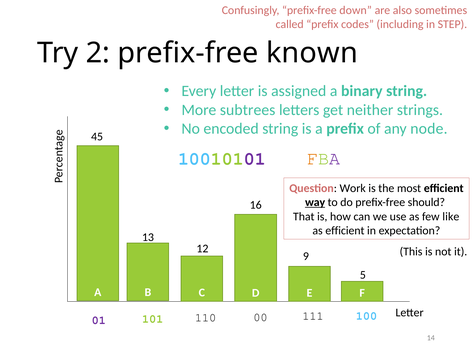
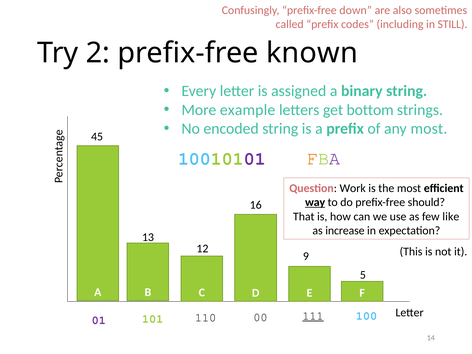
STEP: STEP -> STILL (452, 24)
subtrees: subtrees -> example (248, 110)
neither: neither -> bottom (370, 110)
any node: node -> most (429, 129)
as efficient: efficient -> increase (345, 231)
111 underline: none -> present (313, 316)
